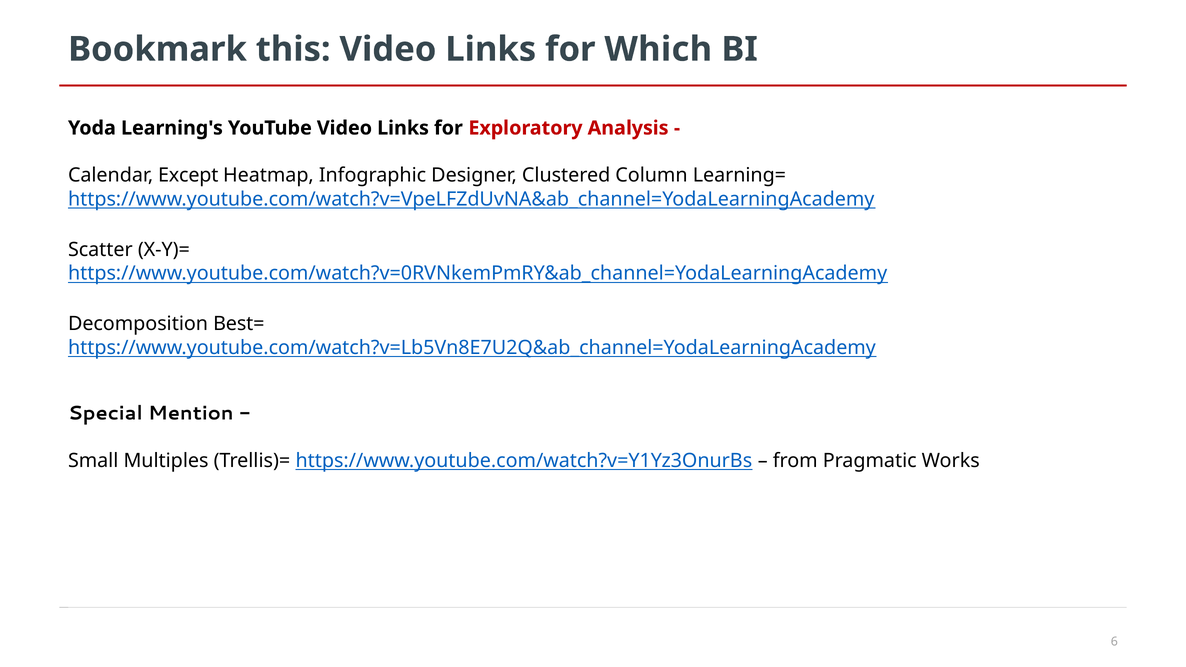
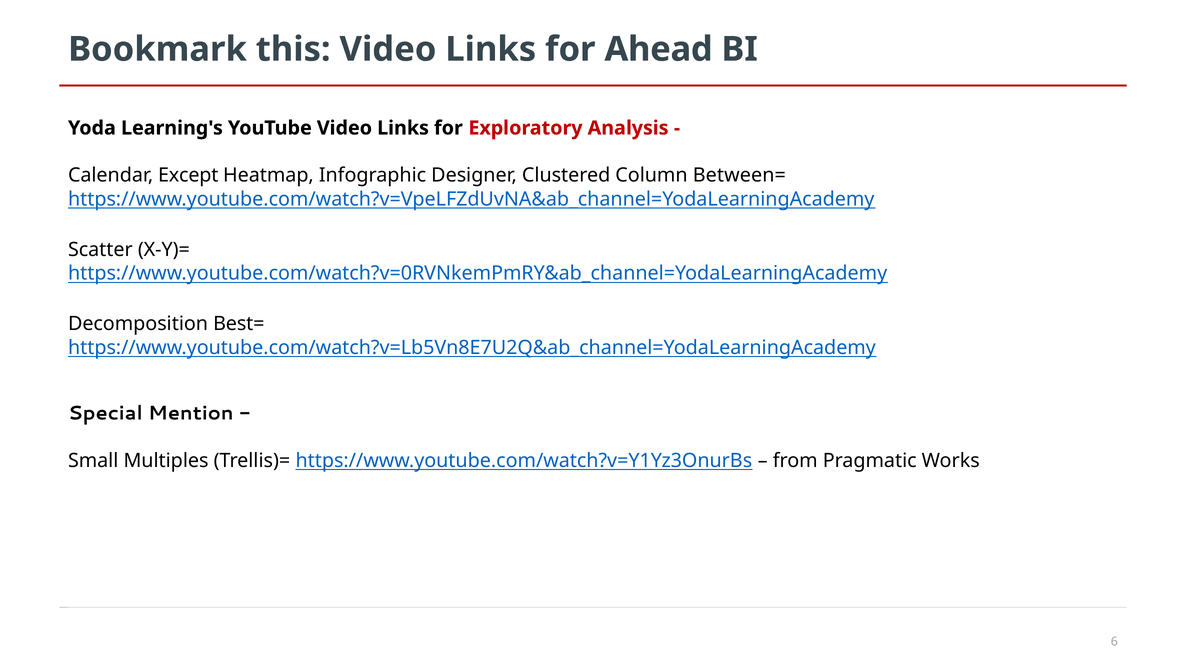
Which: Which -> Ahead (659, 49)
Learning=: Learning= -> Between= (739, 175)
